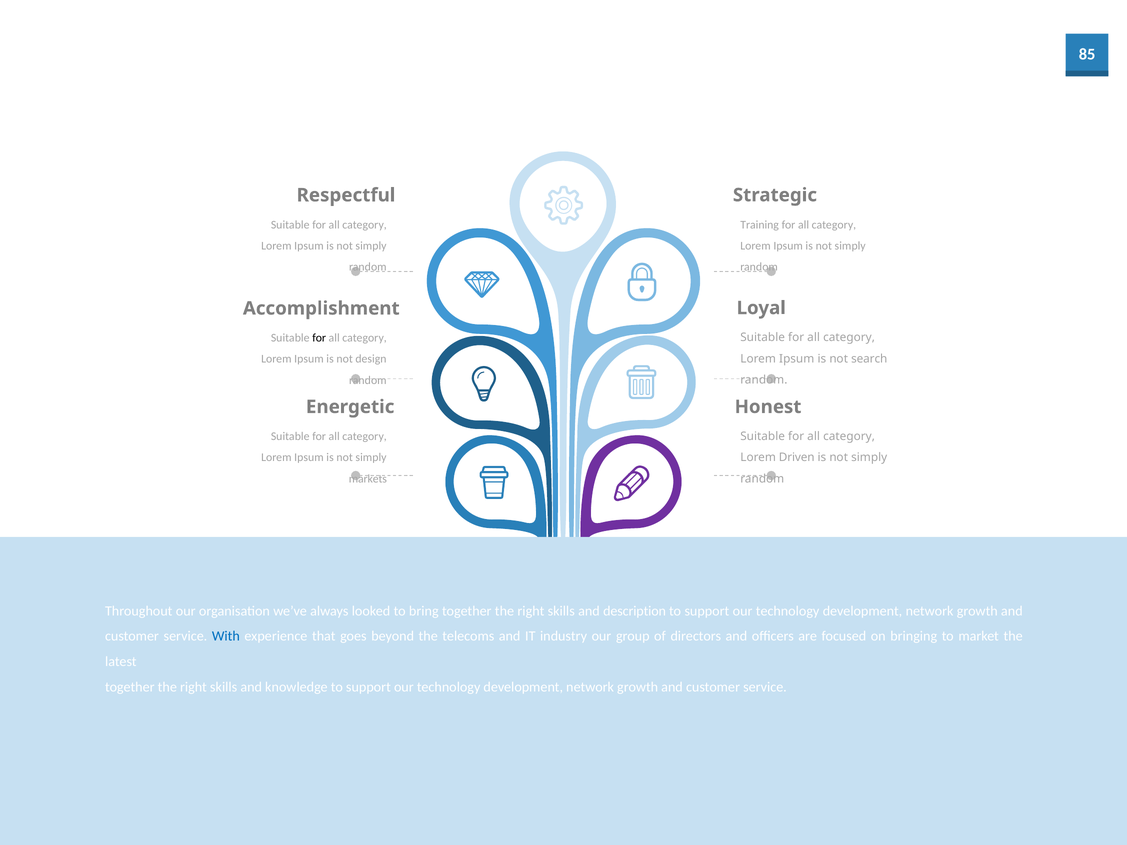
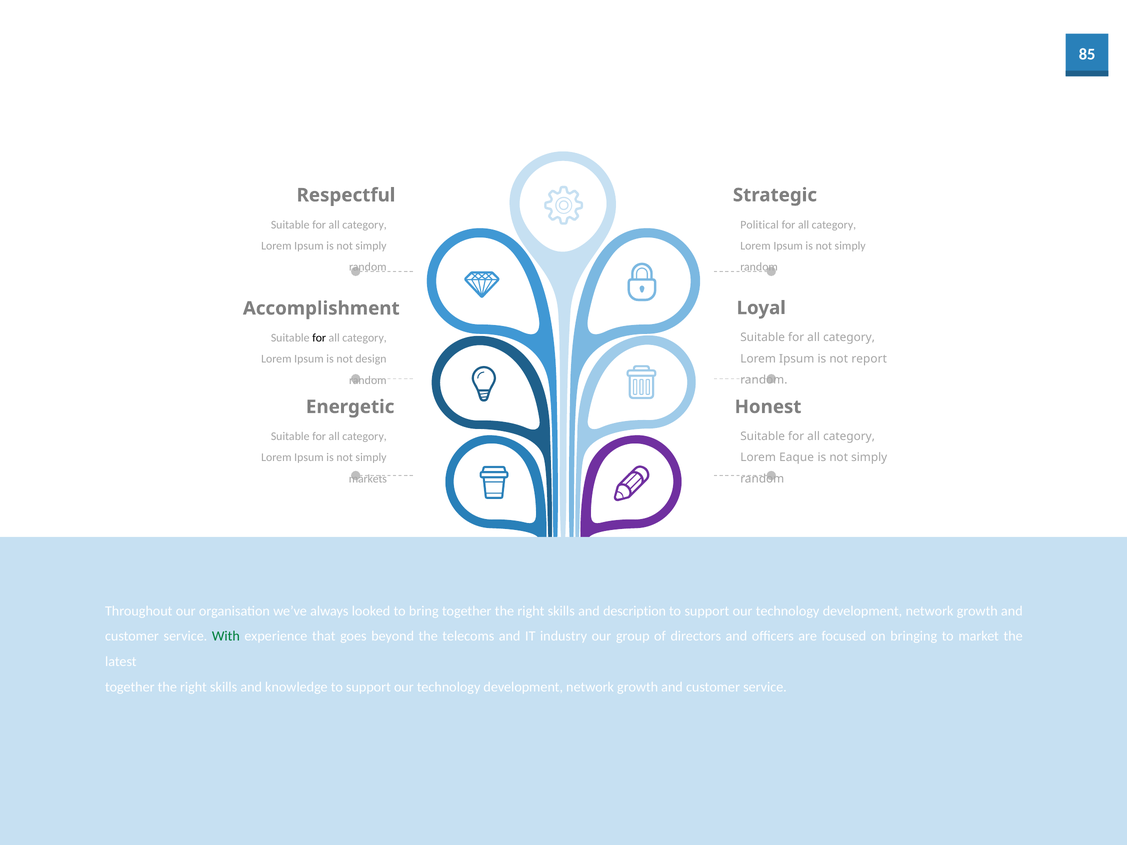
Training: Training -> Political (760, 225)
search: search -> report (869, 359)
Driven: Driven -> Eaque (797, 458)
With colour: blue -> green (226, 636)
